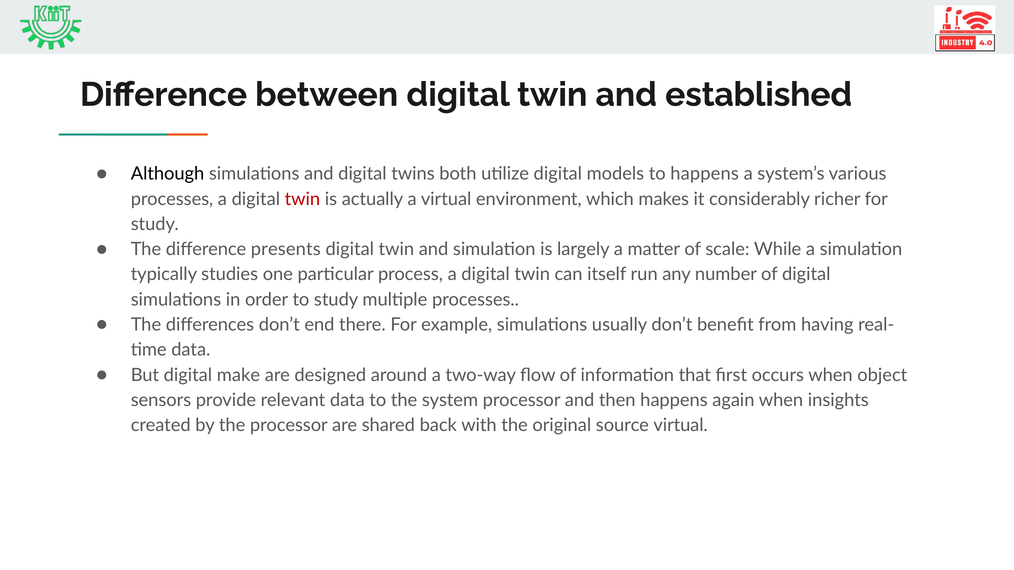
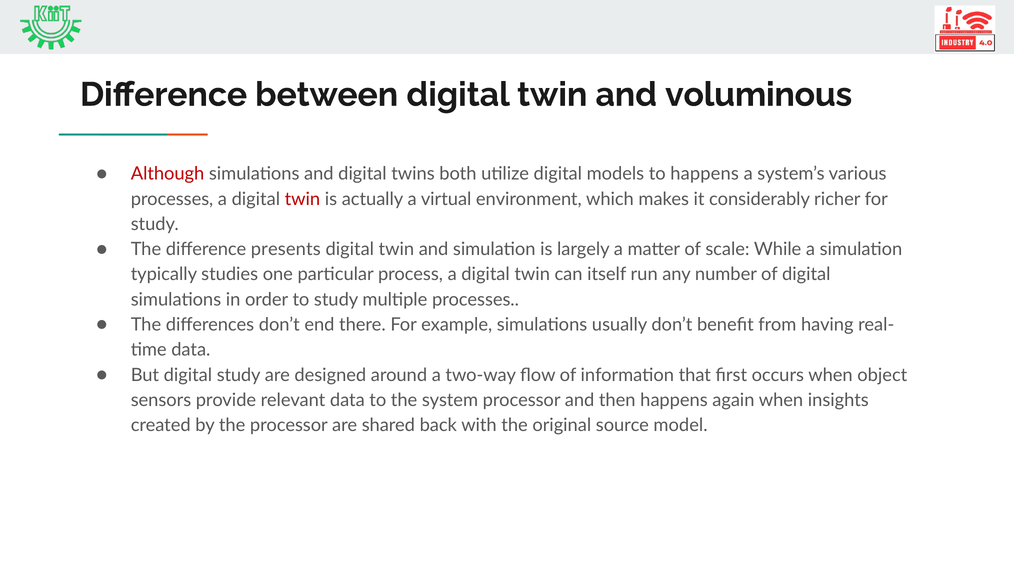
established: established -> voluminous (759, 95)
Although colour: black -> red (168, 174)
digital make: make -> study (239, 375)
source virtual: virtual -> model (681, 426)
